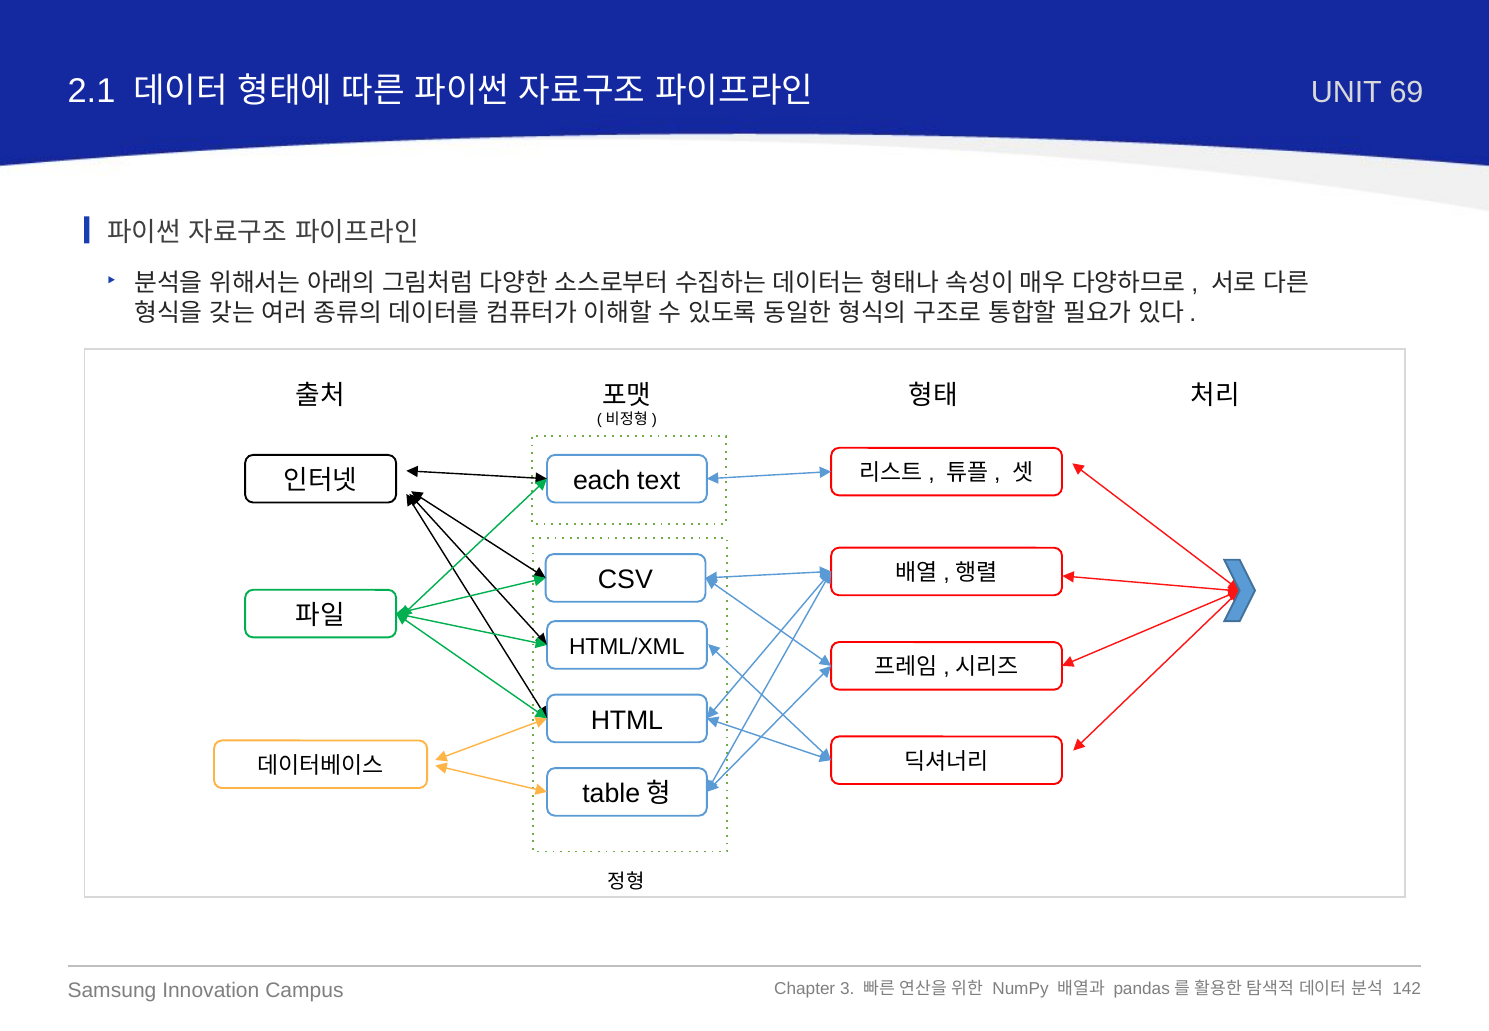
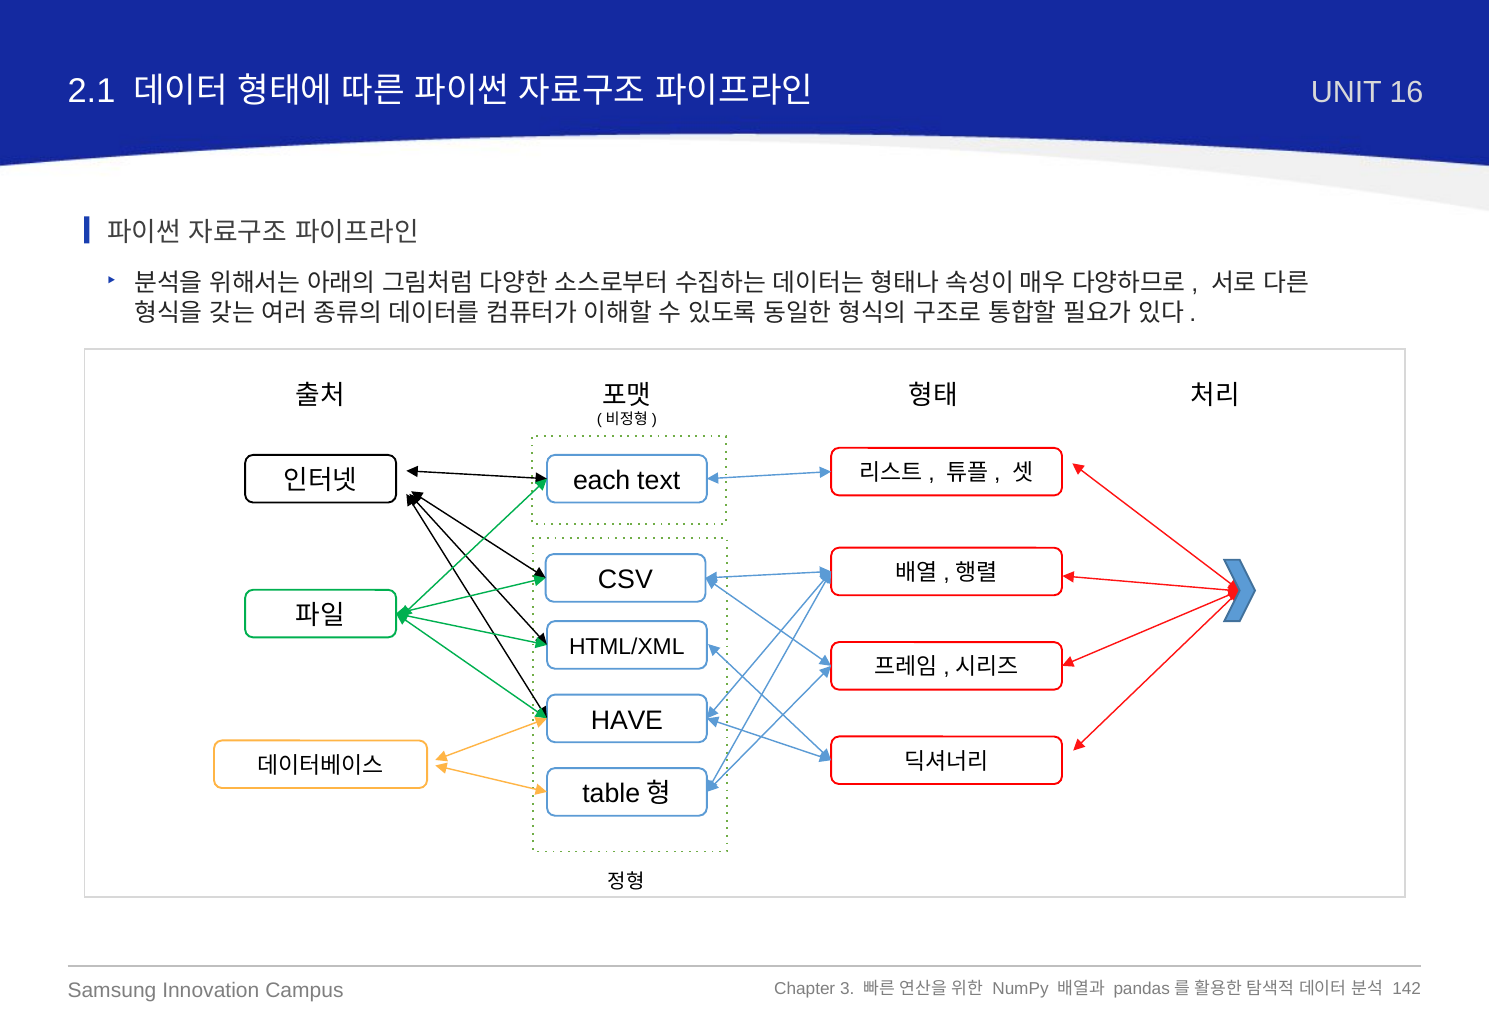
69: 69 -> 16 (1406, 93)
HTML: HTML -> HAVE (627, 720)
